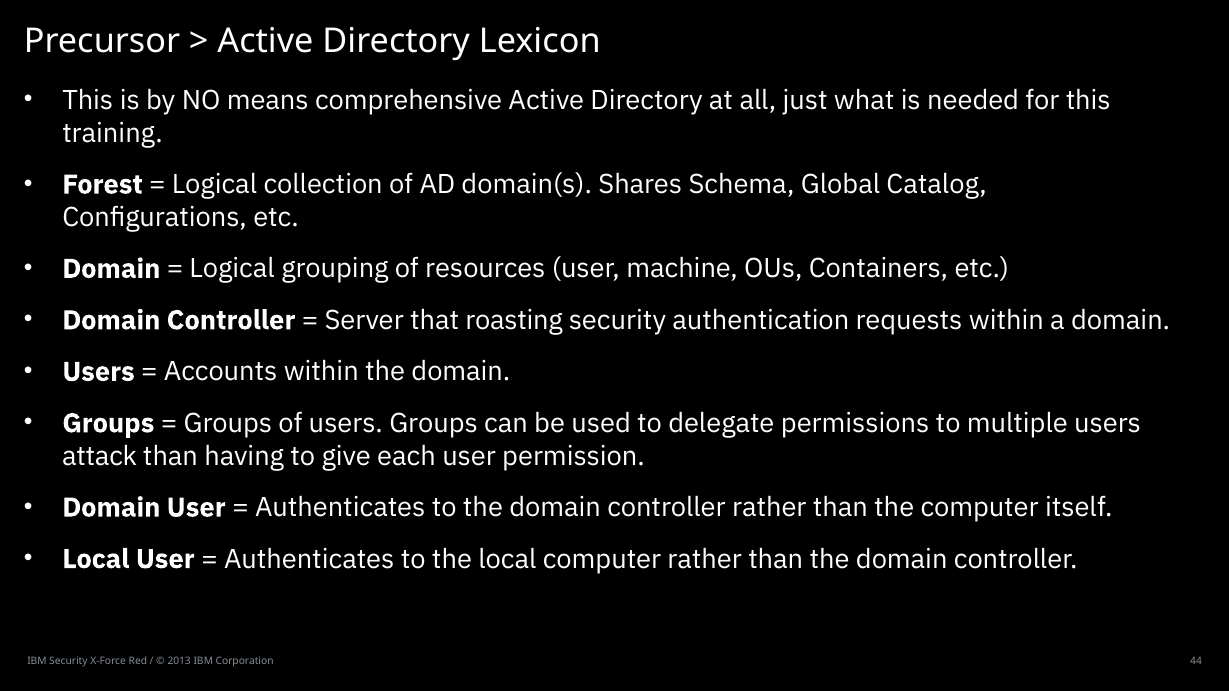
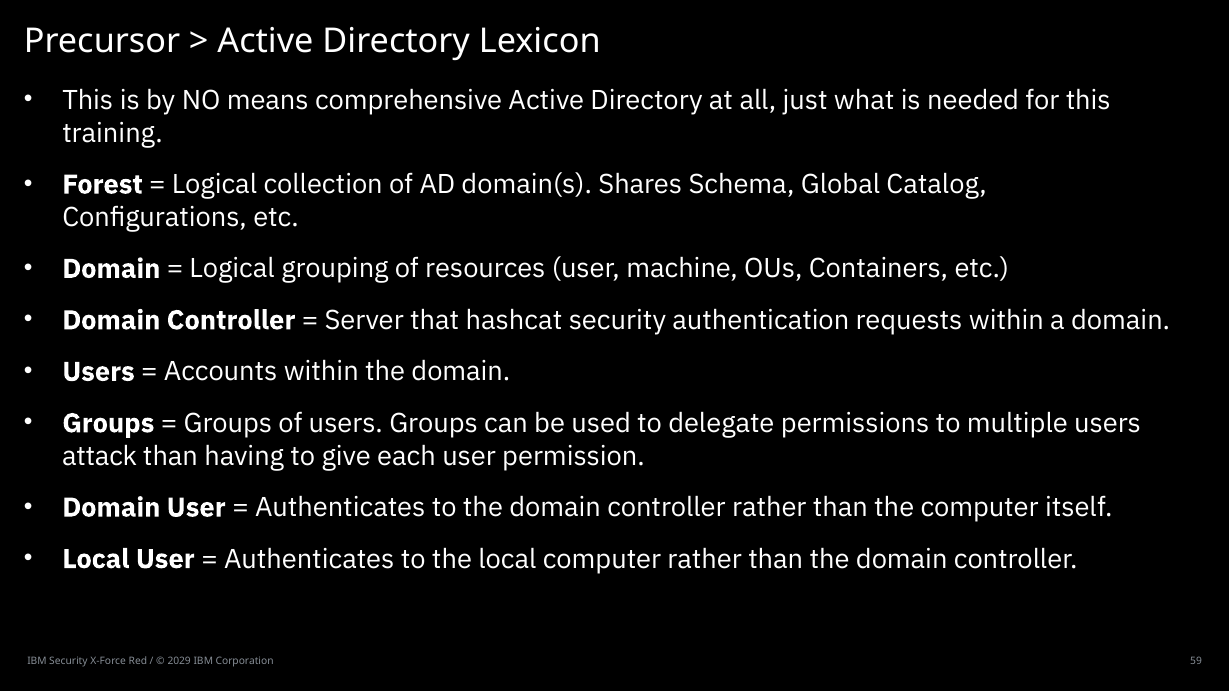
roasting: roasting -> hashcat (514, 320)
2013: 2013 -> 2029 (179, 661)
44: 44 -> 59 (1196, 661)
